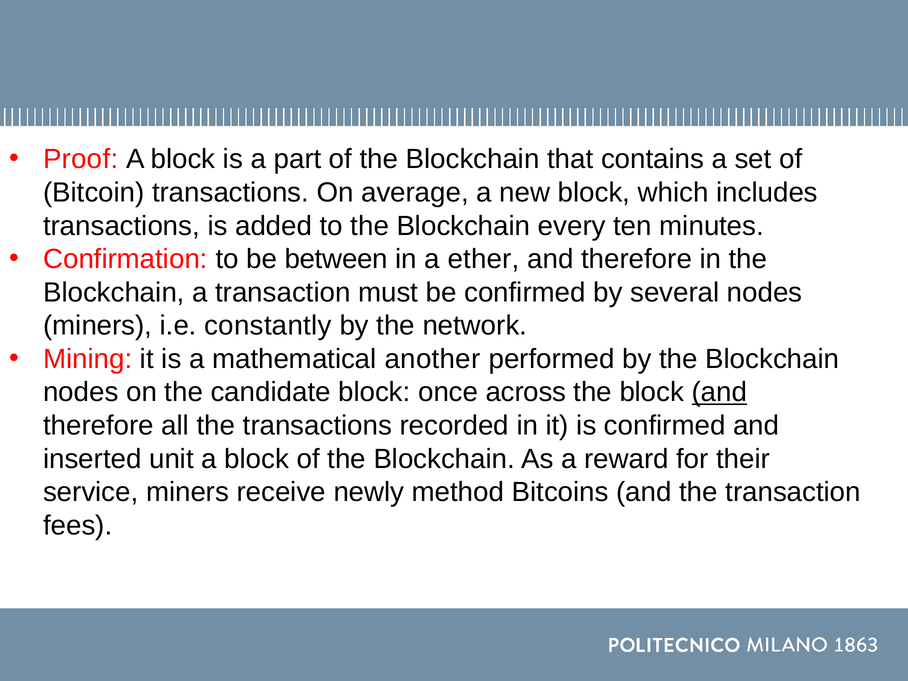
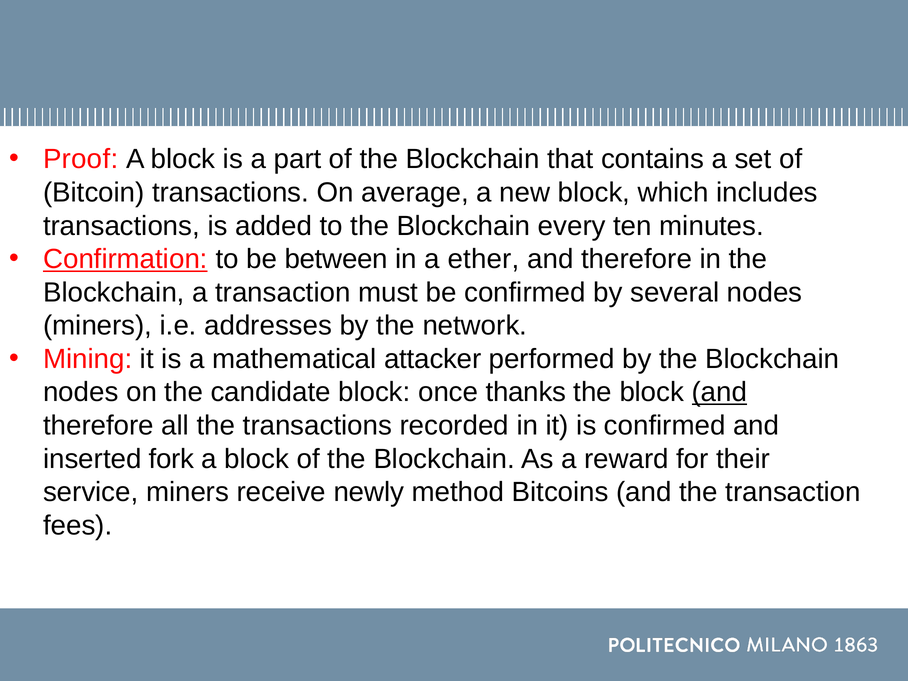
Confirmation underline: none -> present (125, 259)
constantly: constantly -> addresses (268, 326)
another: another -> attacker (433, 359)
across: across -> thanks (526, 392)
unit: unit -> fork (172, 459)
